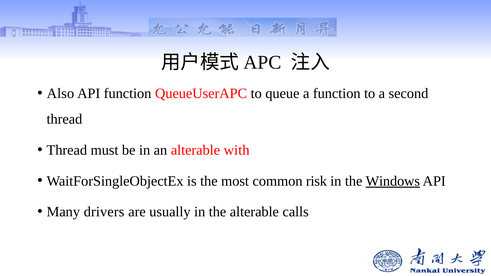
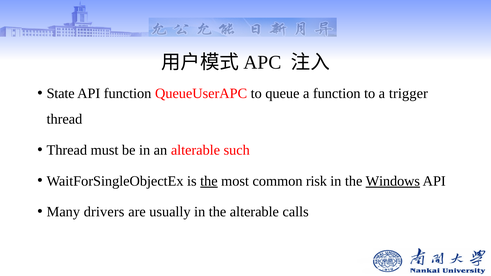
Also: Also -> State (61, 94)
second: second -> trigger (408, 94)
with: with -> such (237, 150)
the underline: none -> present (209, 181)
